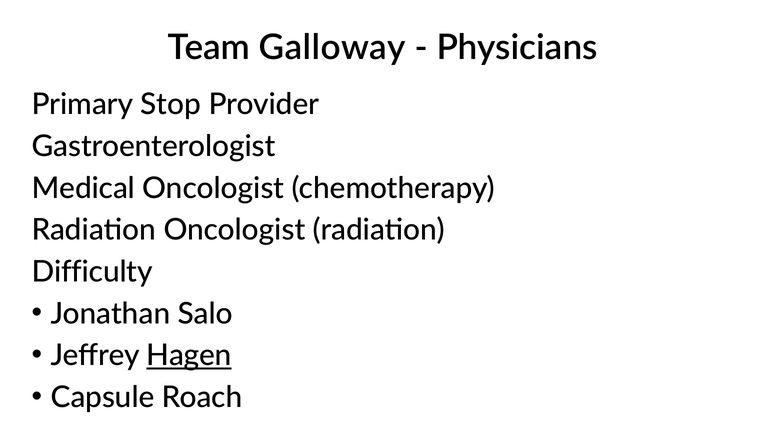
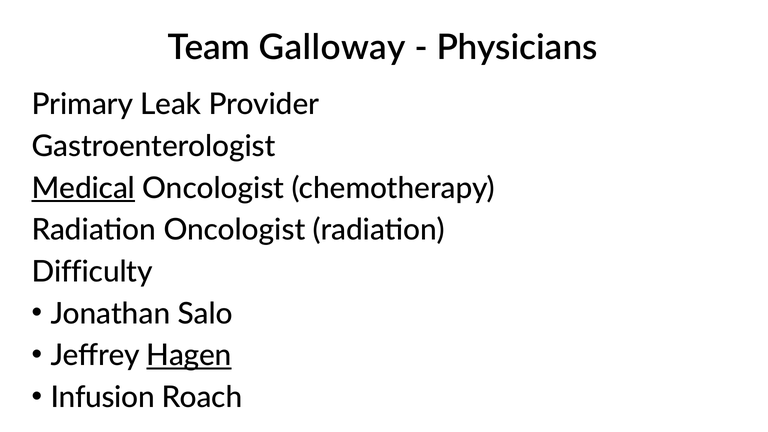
Stop: Stop -> Leak (171, 105)
Medical underline: none -> present (83, 188)
Capsule: Capsule -> Infusion (103, 397)
